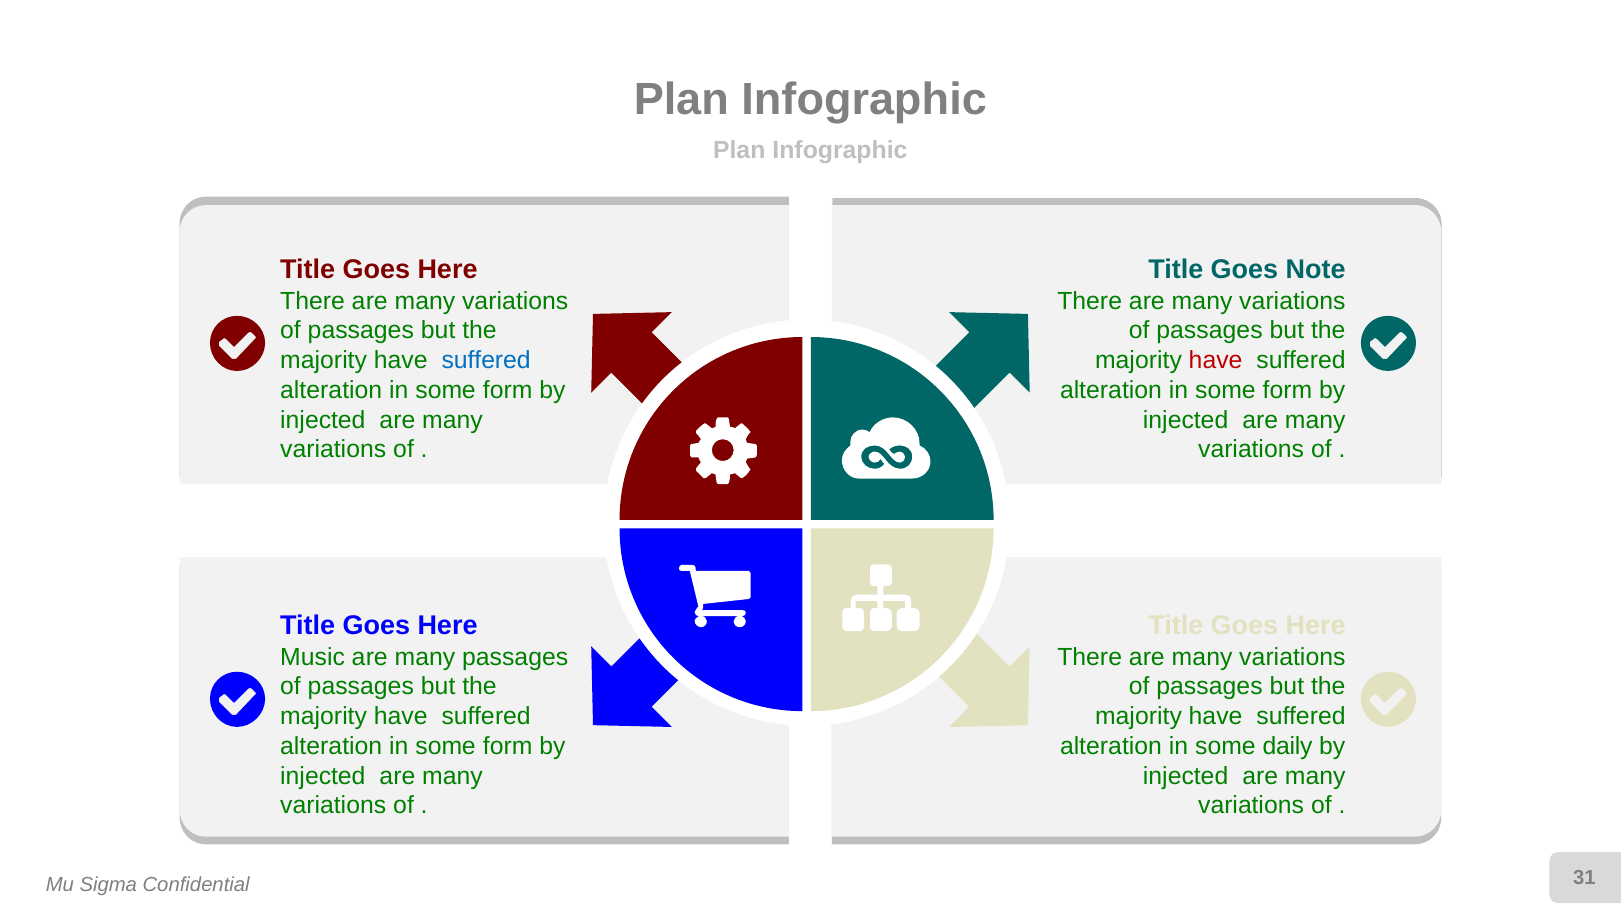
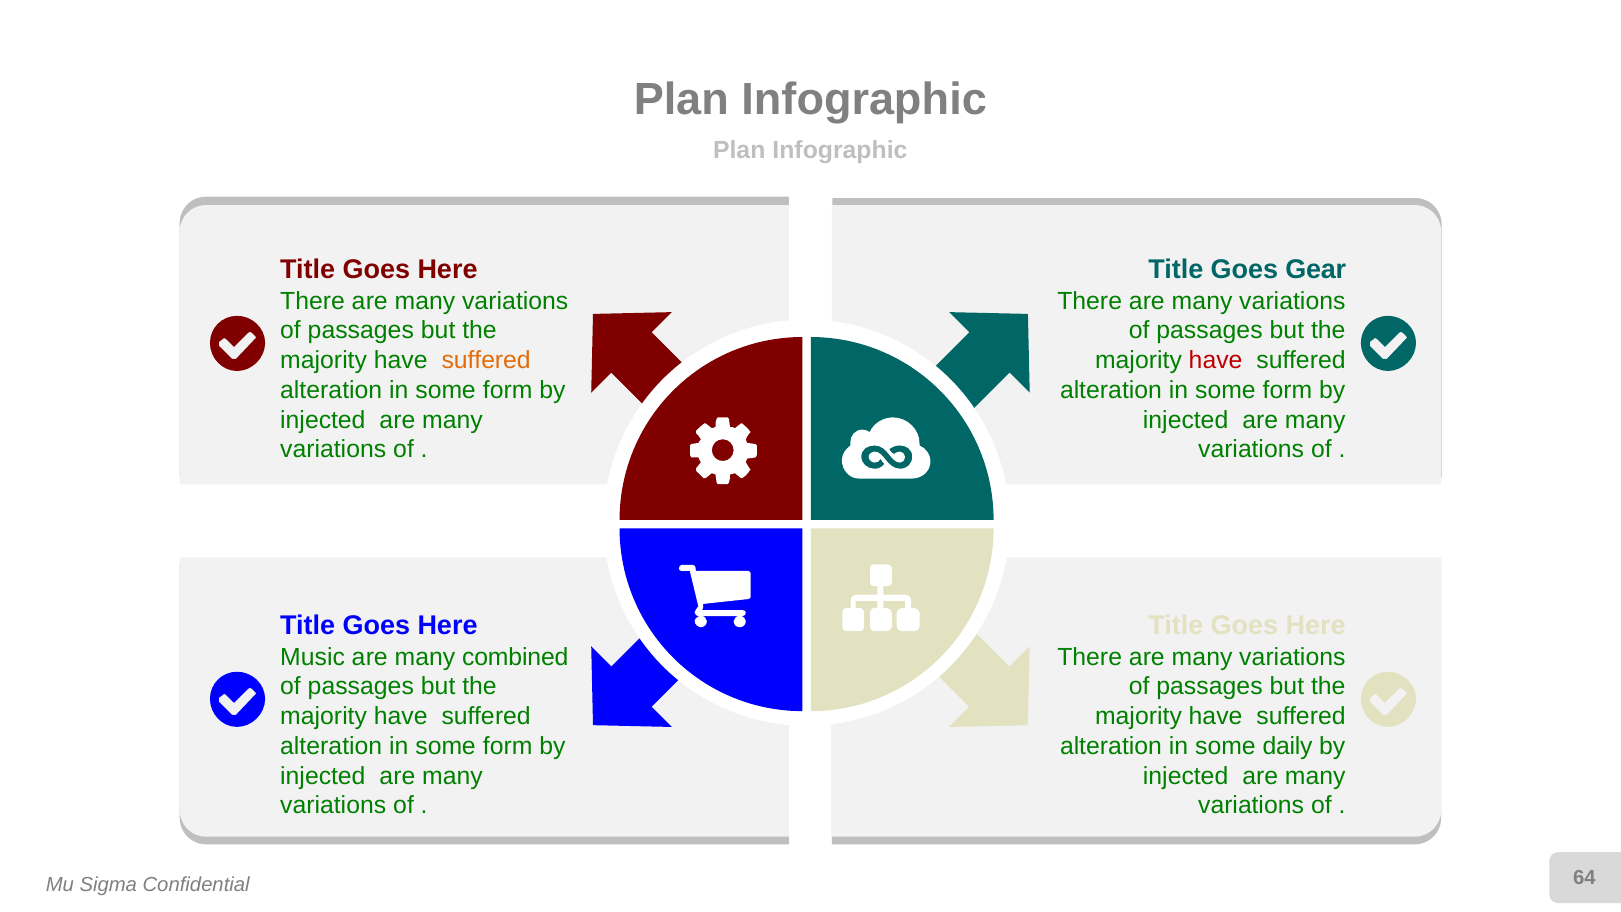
Note: Note -> Gear (1316, 270)
suffered colour: blue -> orange (486, 360)
many passages: passages -> combined (515, 657)
31: 31 -> 64 (1584, 878)
